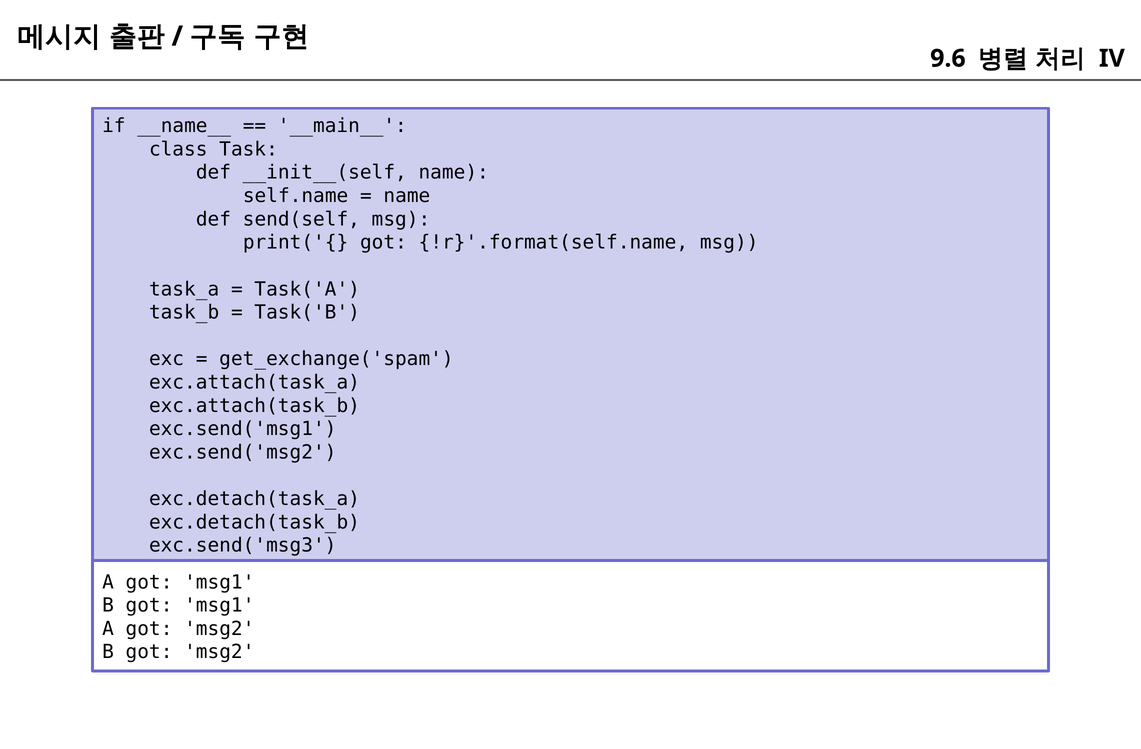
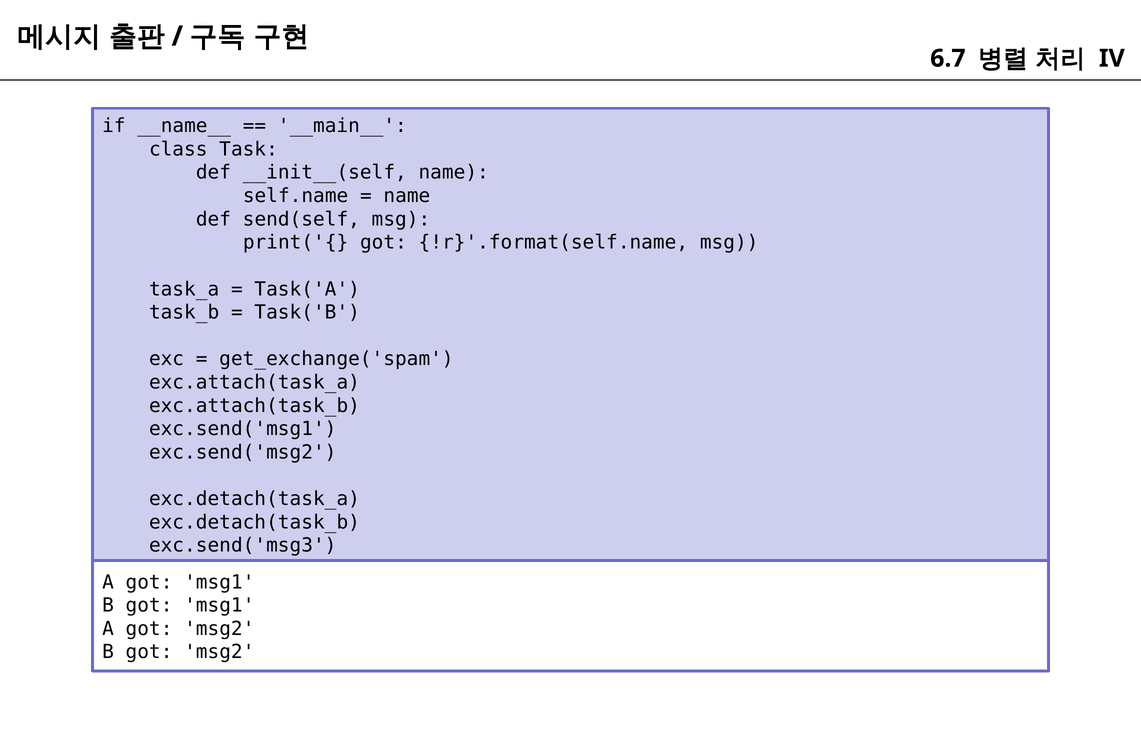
9.6: 9.6 -> 6.7 (948, 58)
